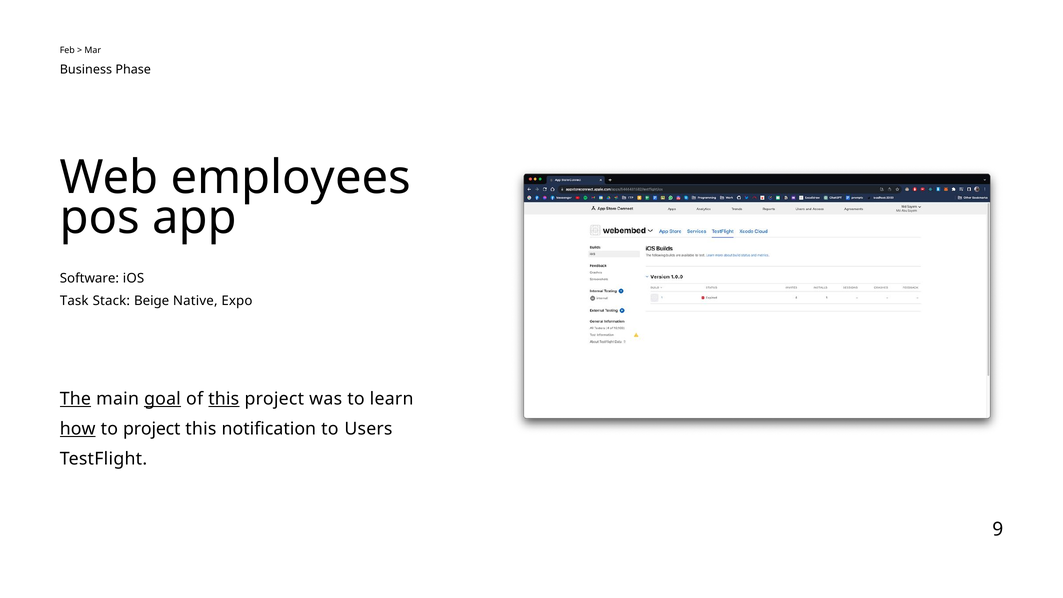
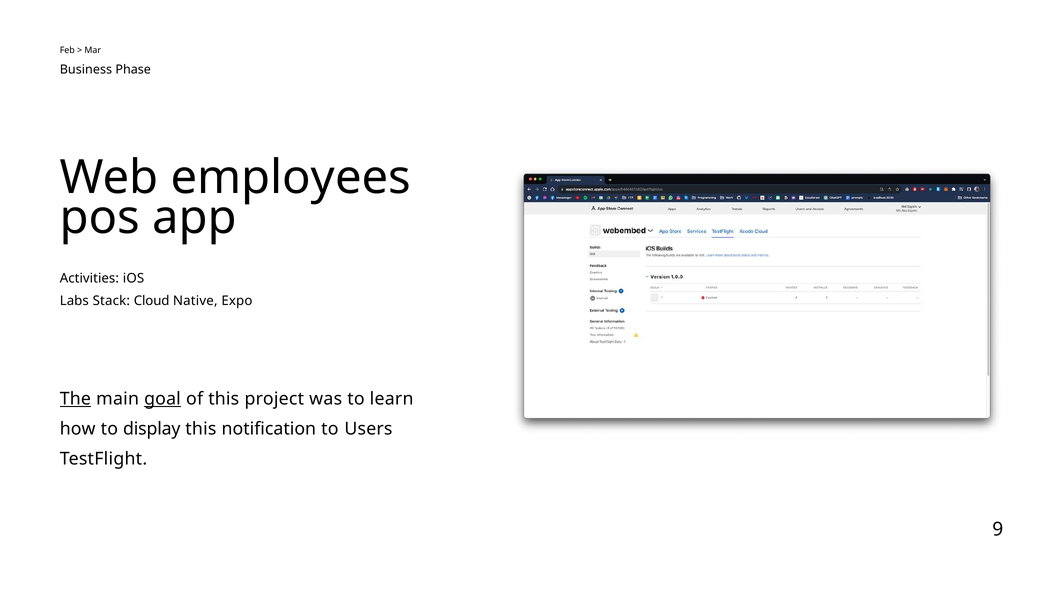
Software: Software -> Activities (89, 278)
Task: Task -> Labs (74, 301)
Beige: Beige -> Cloud (152, 301)
this underline: present -> none (224, 399)
how underline: present -> none (78, 429)
to project: project -> display (152, 429)
